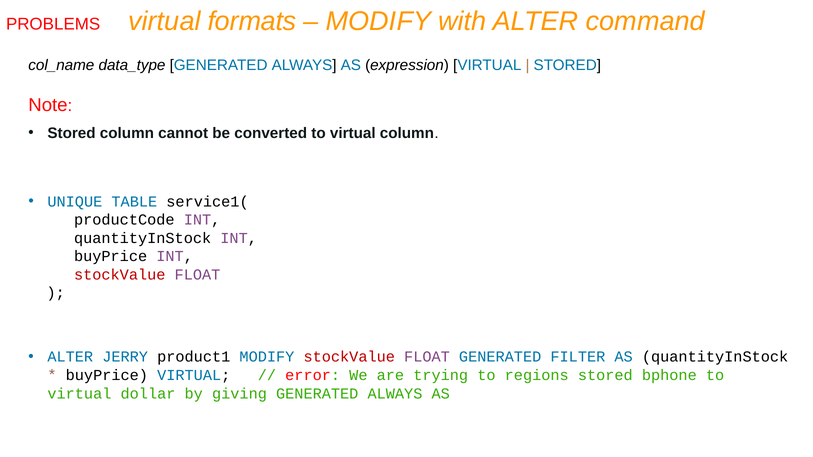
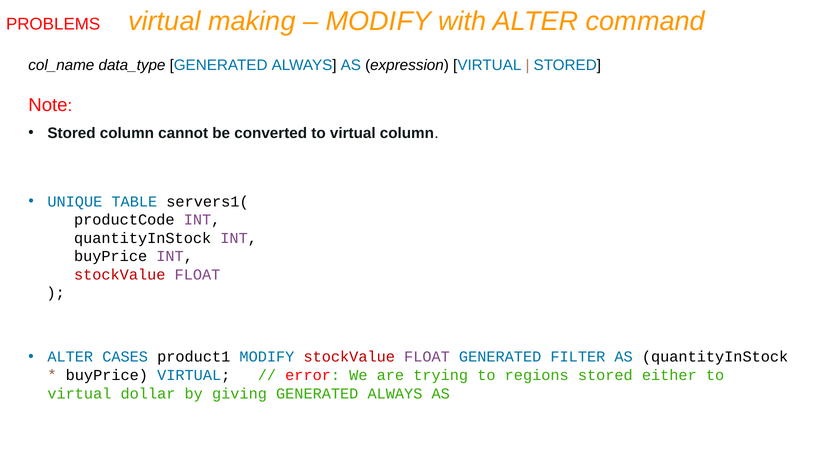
formats: formats -> making (252, 21)
service1(: service1( -> servers1( (207, 202)
JERRY: JERRY -> CASES (125, 357)
bphone: bphone -> either (669, 375)
